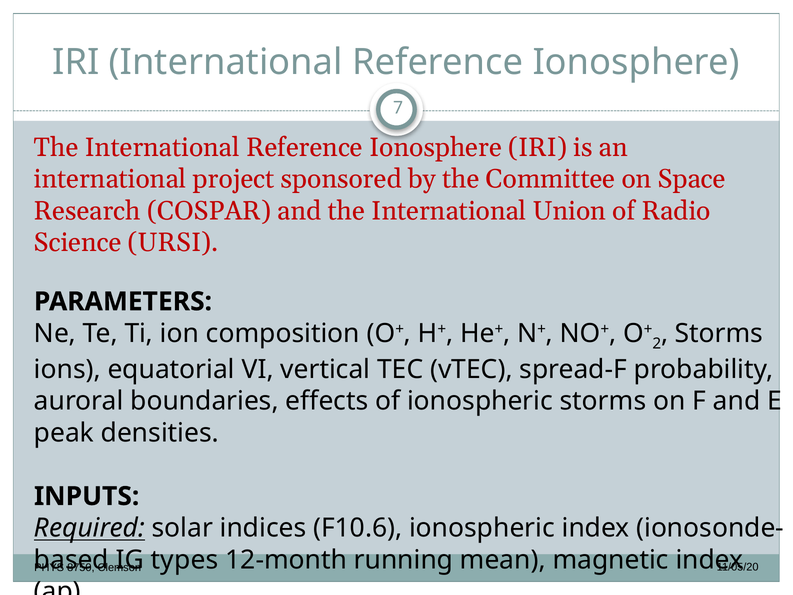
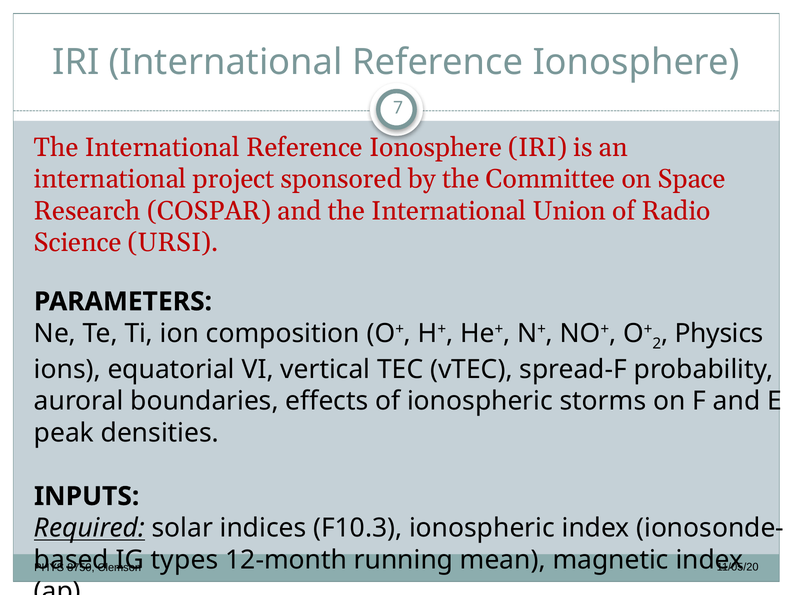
Storms: Storms -> Physics (719, 333)
F10.6: F10.6 -> F10.3 (358, 528)
